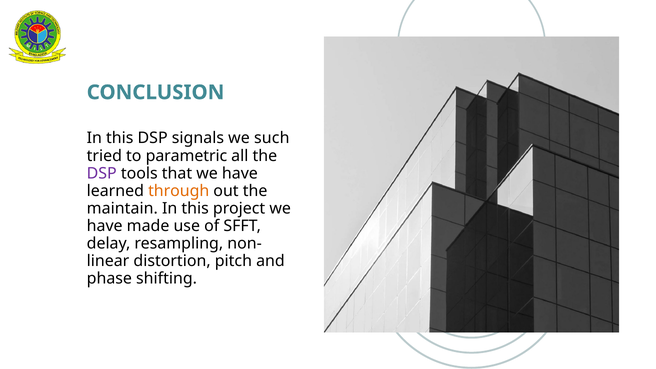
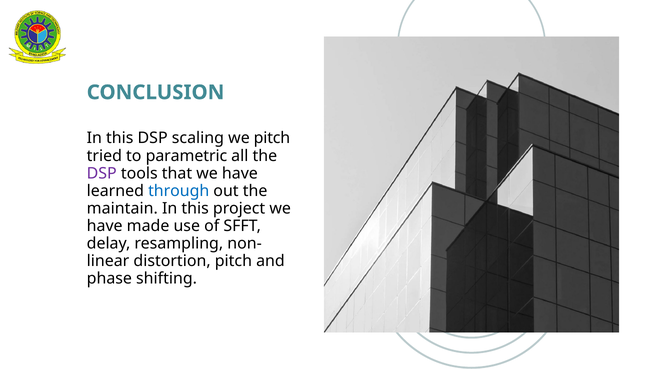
signals: signals -> scaling (198, 138)
we such: such -> pitch (272, 138)
through colour: orange -> blue (179, 191)
